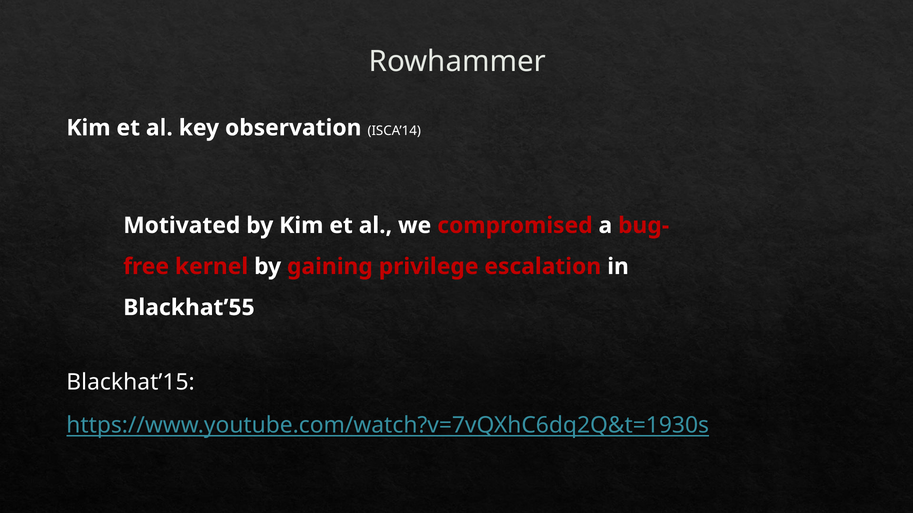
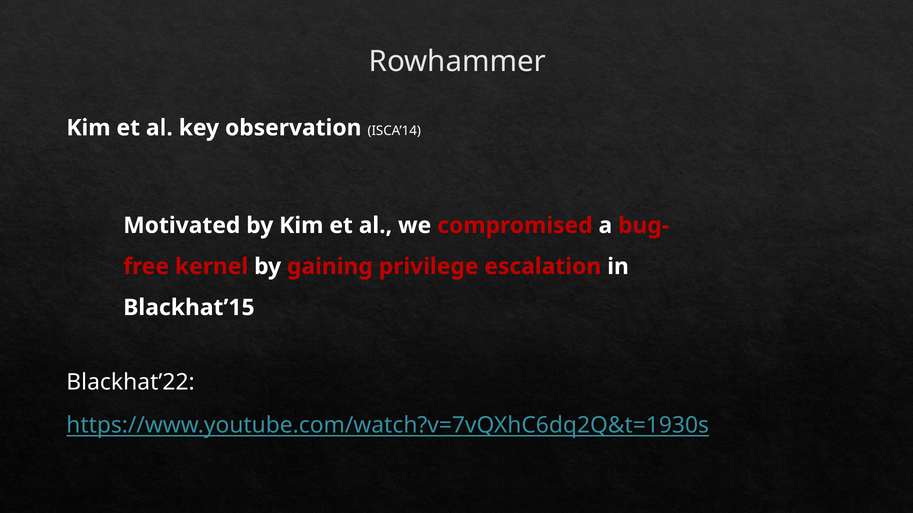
Blackhat’55: Blackhat’55 -> Blackhat’15 (189, 308)
Blackhat’15: Blackhat’15 -> Blackhat’22 (131, 383)
